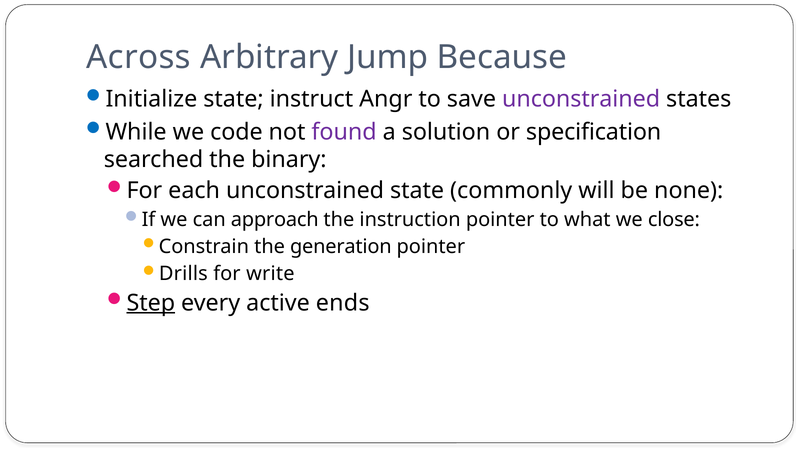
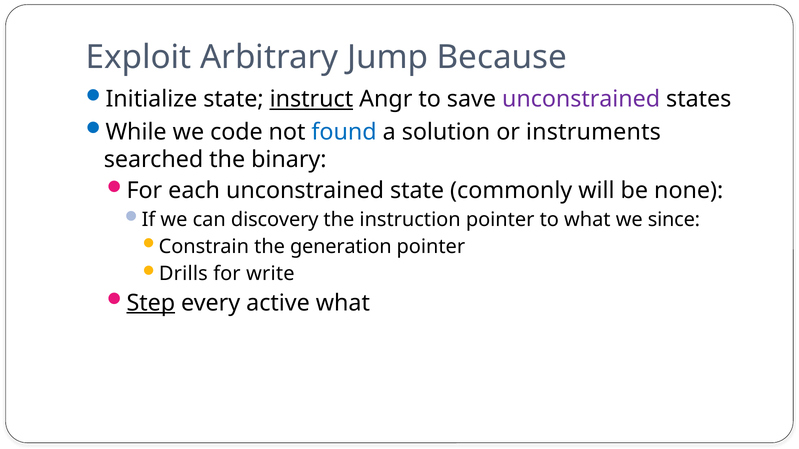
Across: Across -> Exploit (139, 57)
instruct underline: none -> present (311, 99)
found colour: purple -> blue (344, 132)
specification: specification -> instruments (593, 132)
approach: approach -> discovery (275, 220)
close: close -> since (674, 220)
active ends: ends -> what (343, 303)
